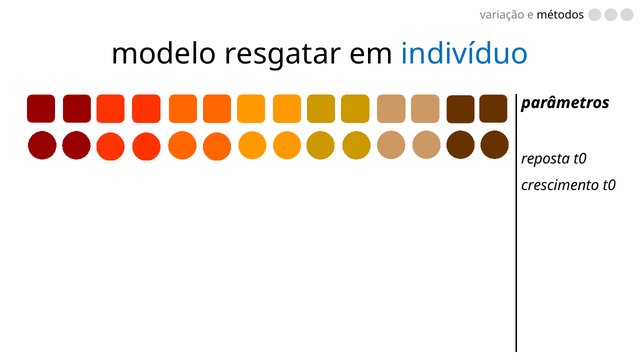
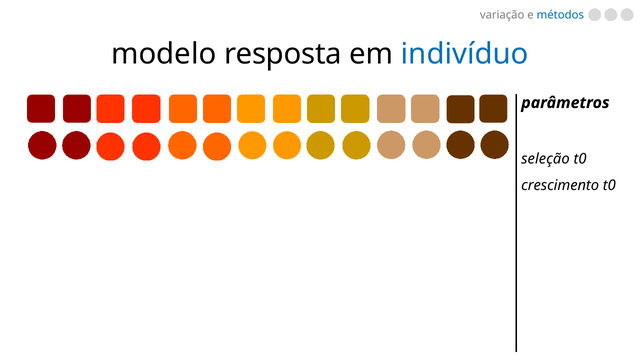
métodos colour: black -> blue (560, 15)
resgatar: resgatar -> resposta (283, 54)
reposta: reposta -> seleção (545, 159)
